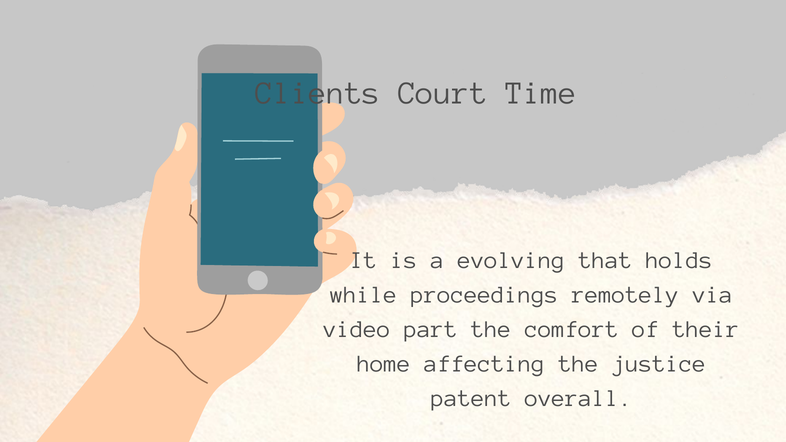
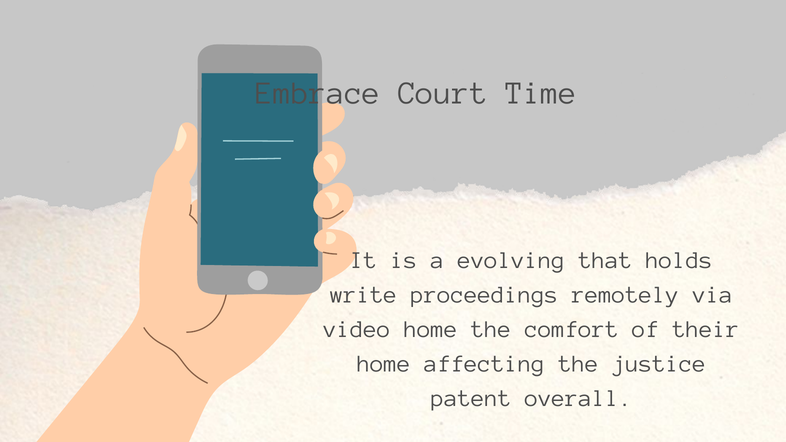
Clients: Clients -> Embrace (318, 93)
while: while -> write (364, 295)
video part: part -> home (431, 329)
